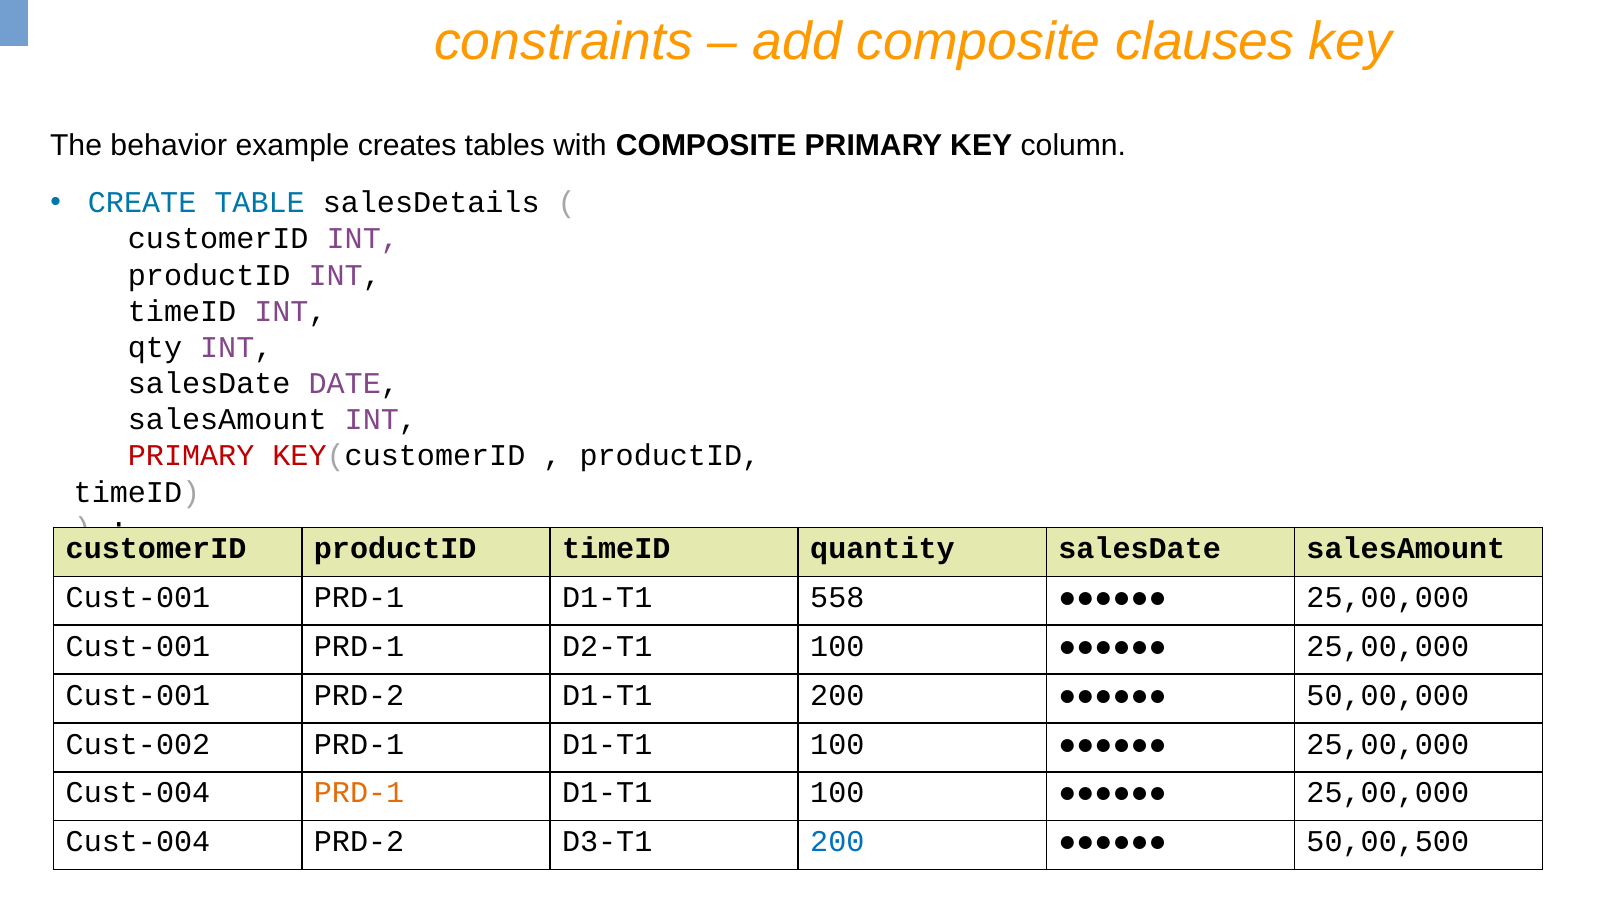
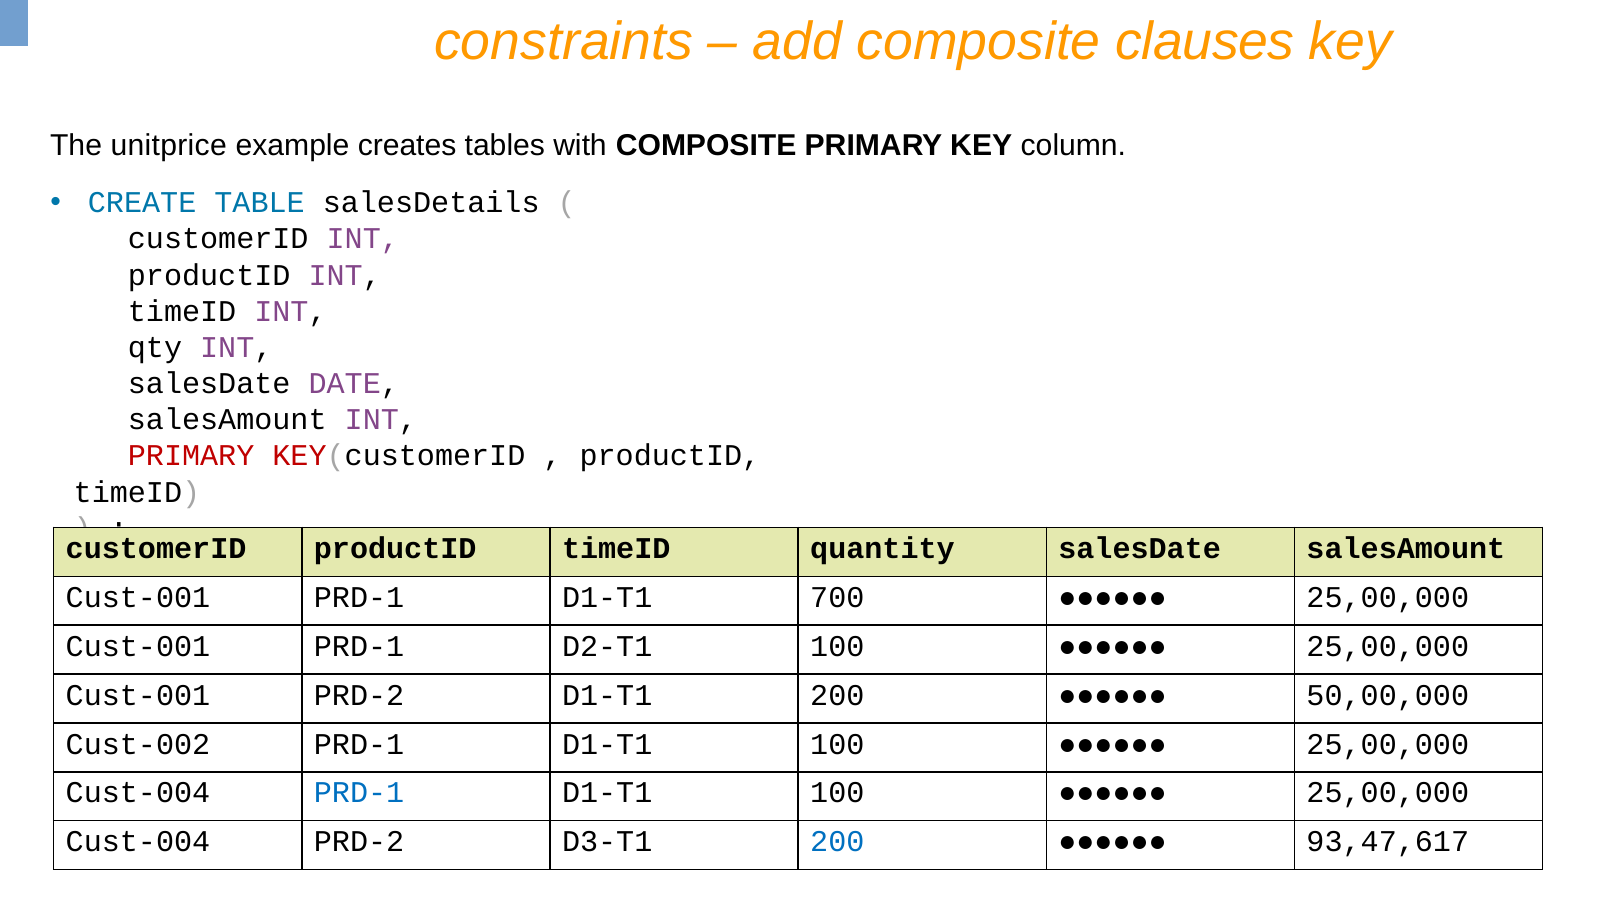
behavior: behavior -> unitprice (169, 146)
558: 558 -> 700 (837, 597)
PRD-1 colour: orange -> blue (359, 792)
50,00,500: 50,00,500 -> 93,47,617 (1388, 841)
